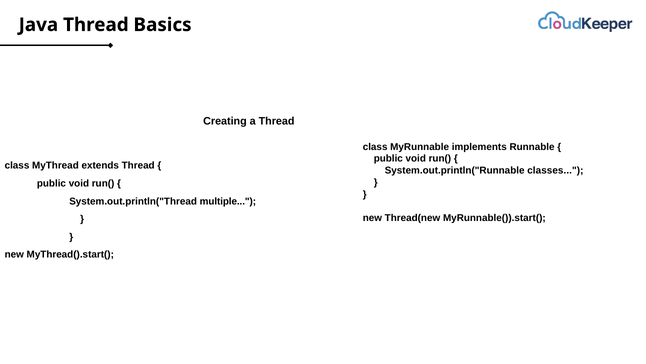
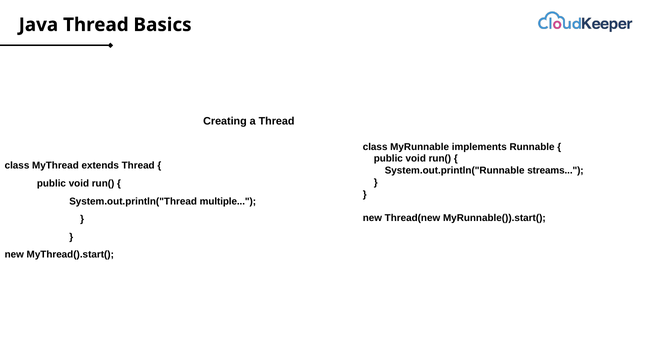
classes: classes -> streams (555, 170)
